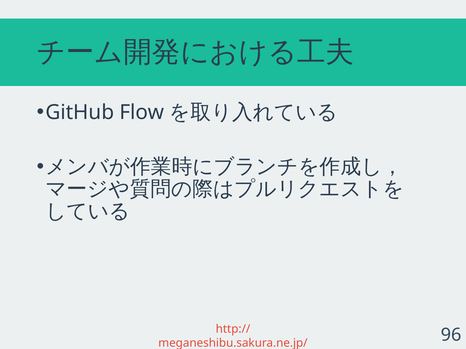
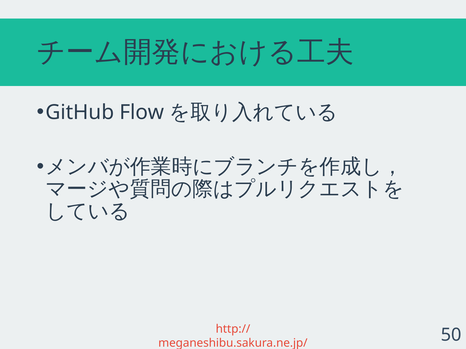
96: 96 -> 50 (451, 335)
